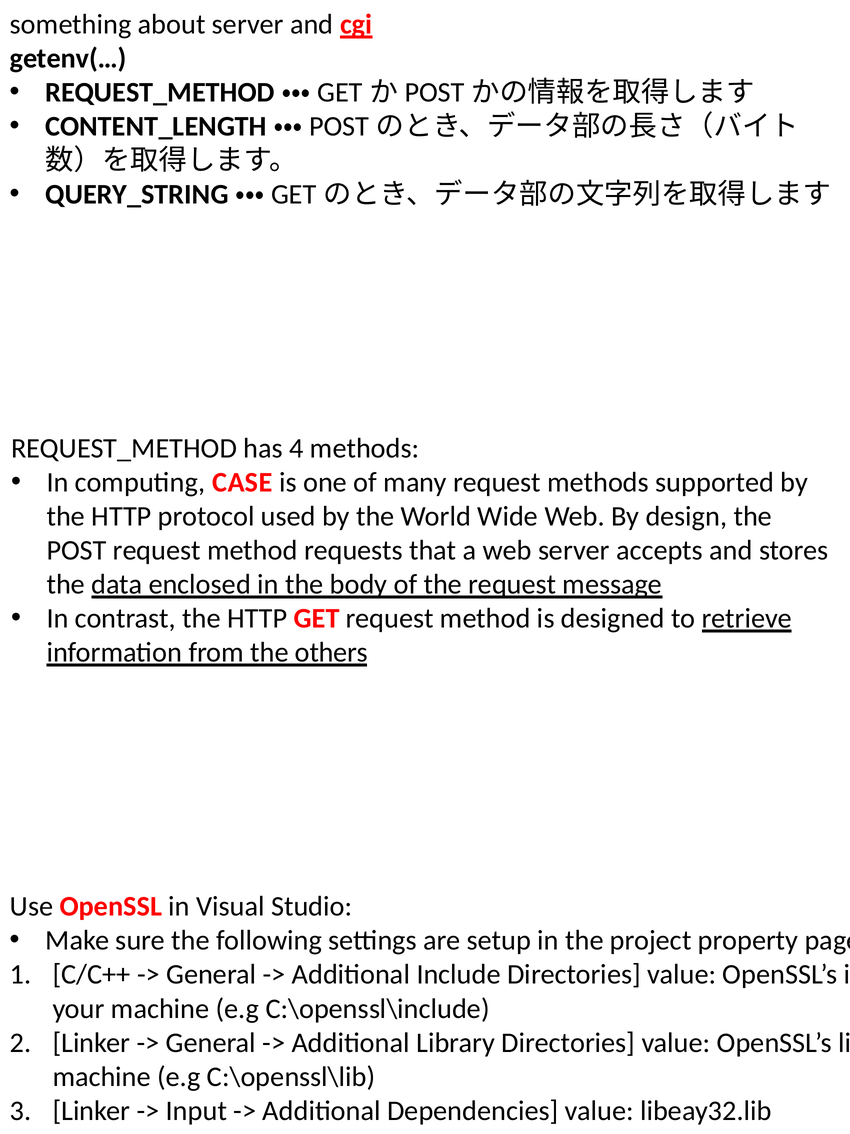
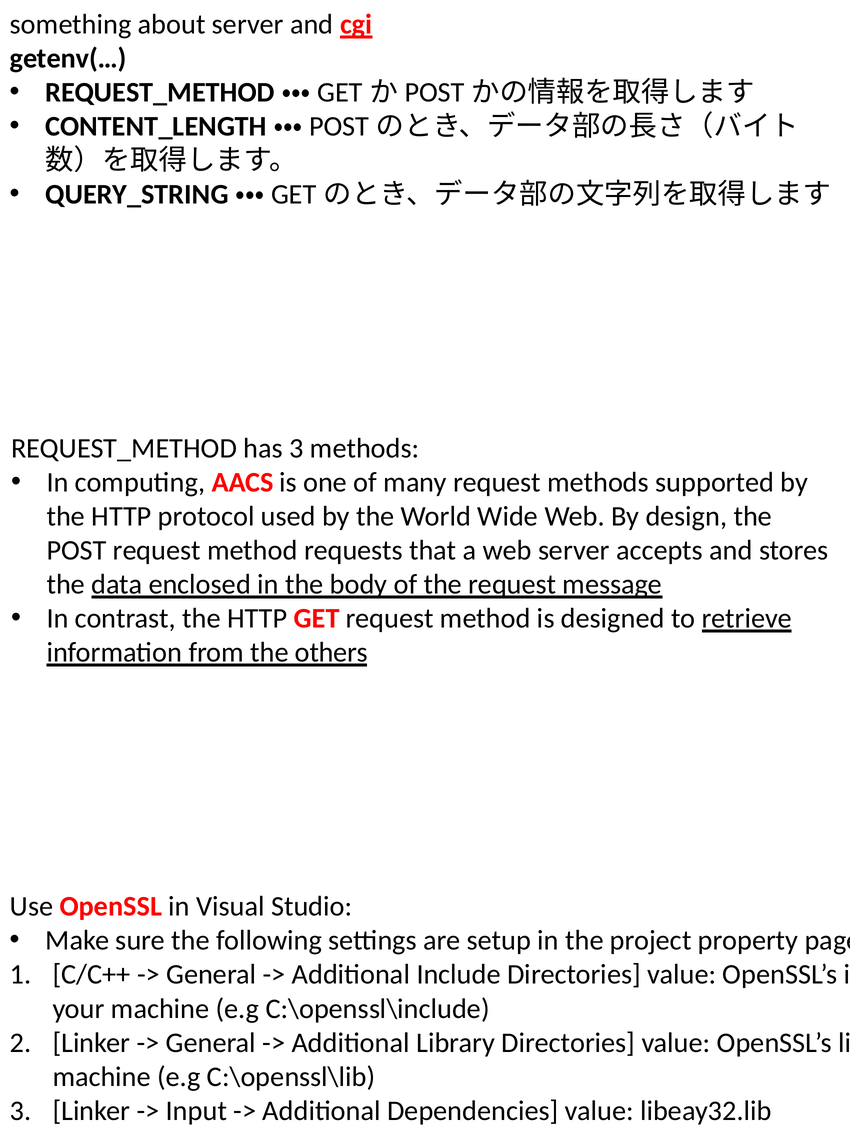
has 4: 4 -> 3 (296, 448)
CASE: CASE -> AACS (243, 482)
